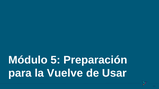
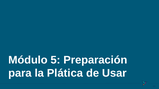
Vuelve: Vuelve -> Plática (65, 73)
